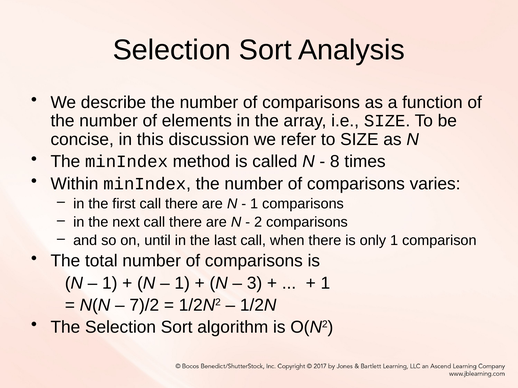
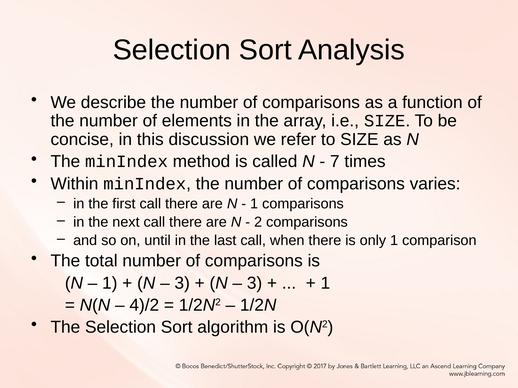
8: 8 -> 7 (335, 162)
1: 1 -> 3 (182, 283)
7)/2: 7)/2 -> 4)/2 (144, 305)
